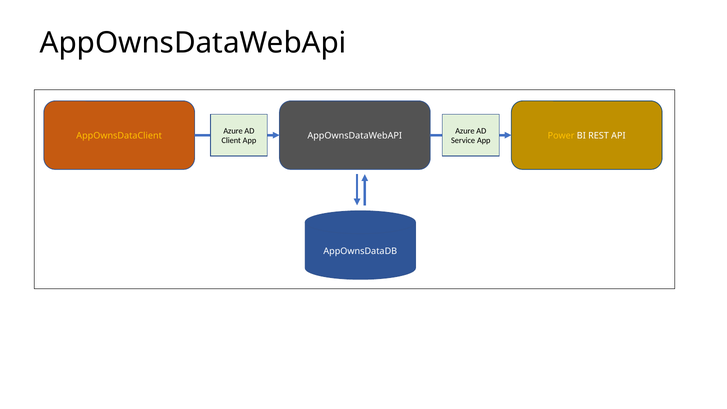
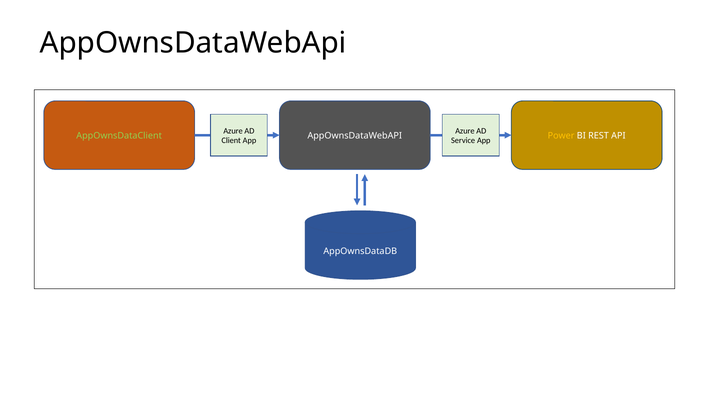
AppOwnsDataClient colour: yellow -> light green (119, 136)
